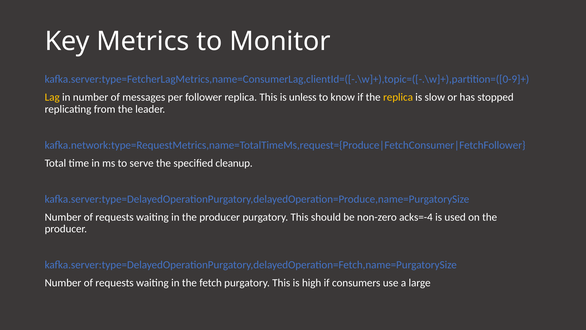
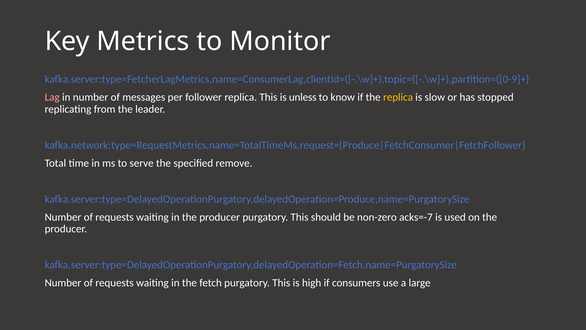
Lag colour: yellow -> pink (52, 97)
cleanup: cleanup -> remove (234, 163)
acks=-4: acks=-4 -> acks=-7 (416, 217)
